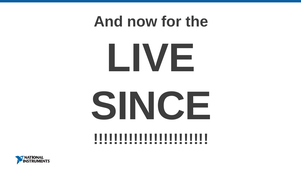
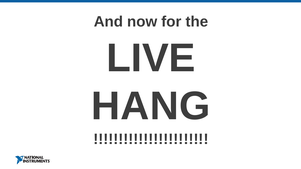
SINCE: SINCE -> HANG (151, 106)
